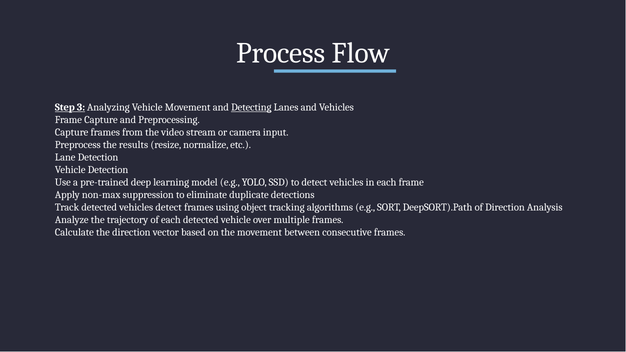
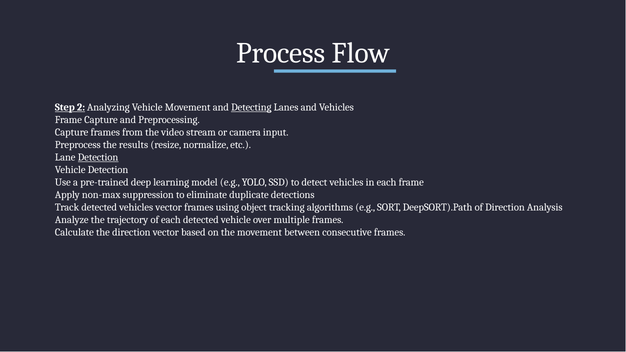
3: 3 -> 2 (81, 107)
Detection underline: none -> present (98, 157)
vehicles detect: detect -> vector (169, 207)
